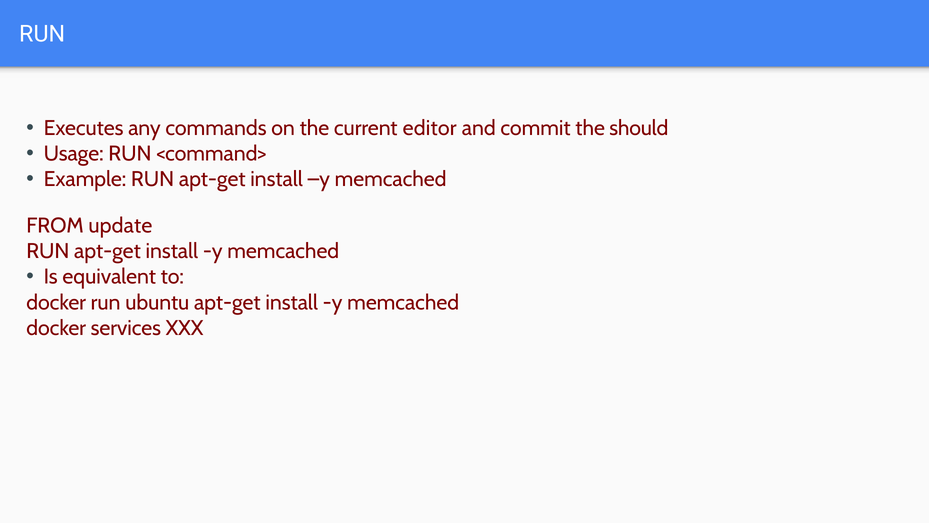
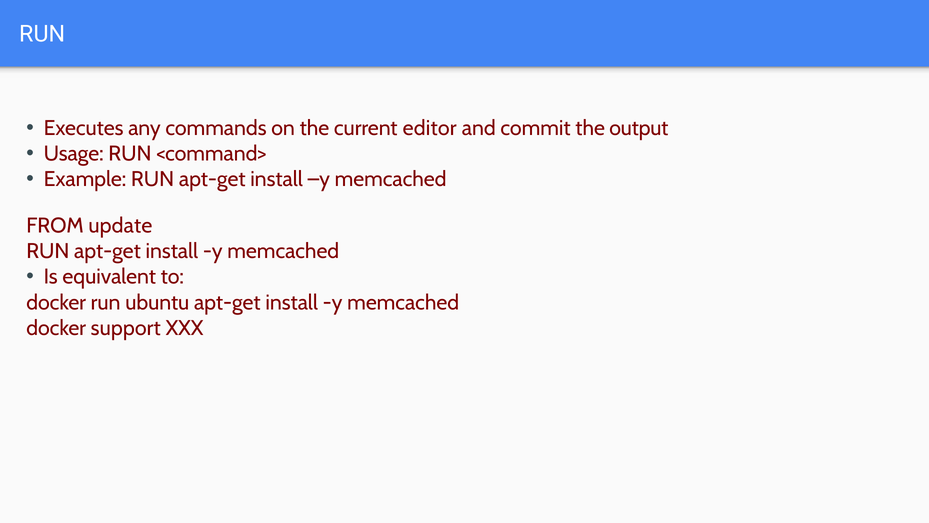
should: should -> output (639, 128)
services: services -> support (126, 328)
